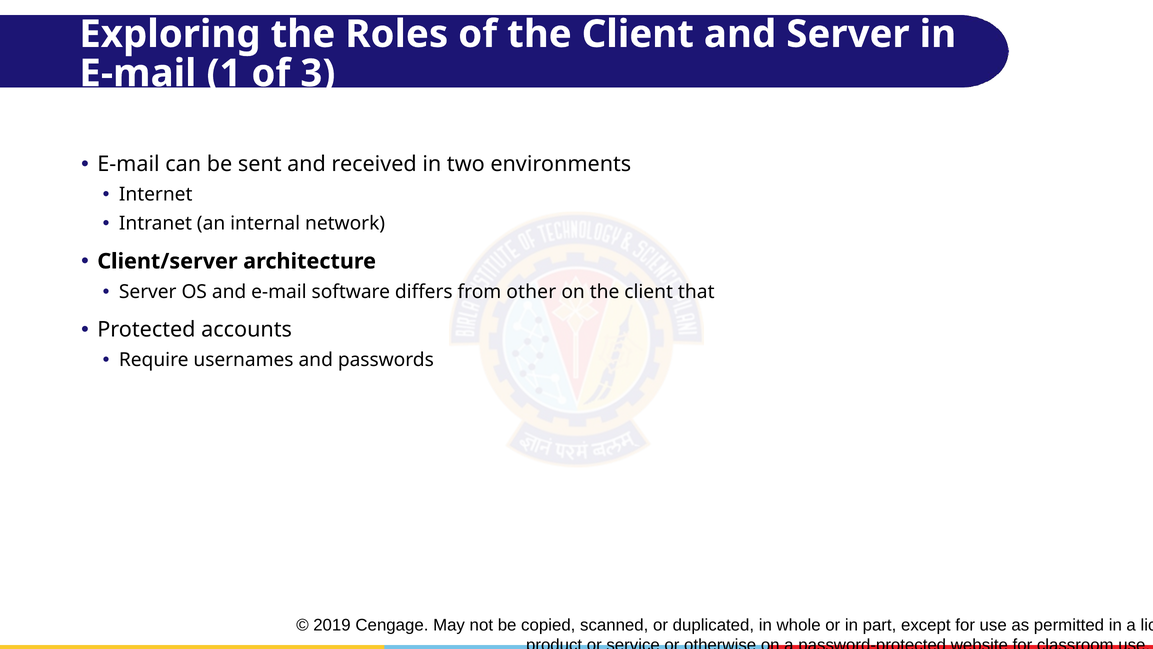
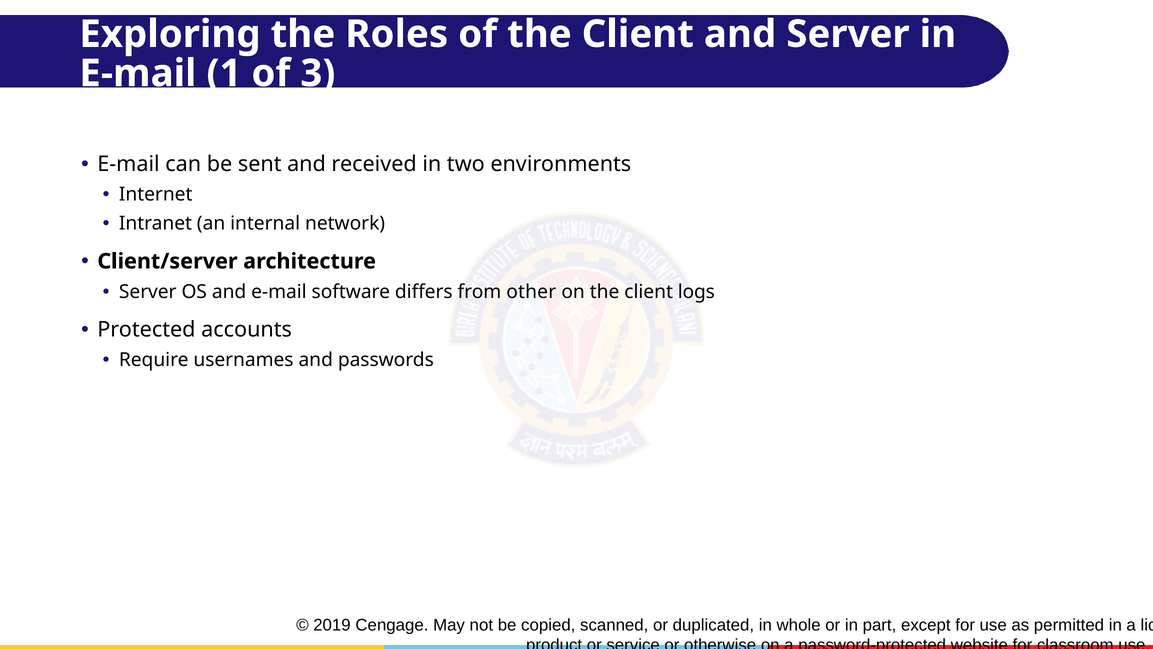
that: that -> logs (696, 292)
